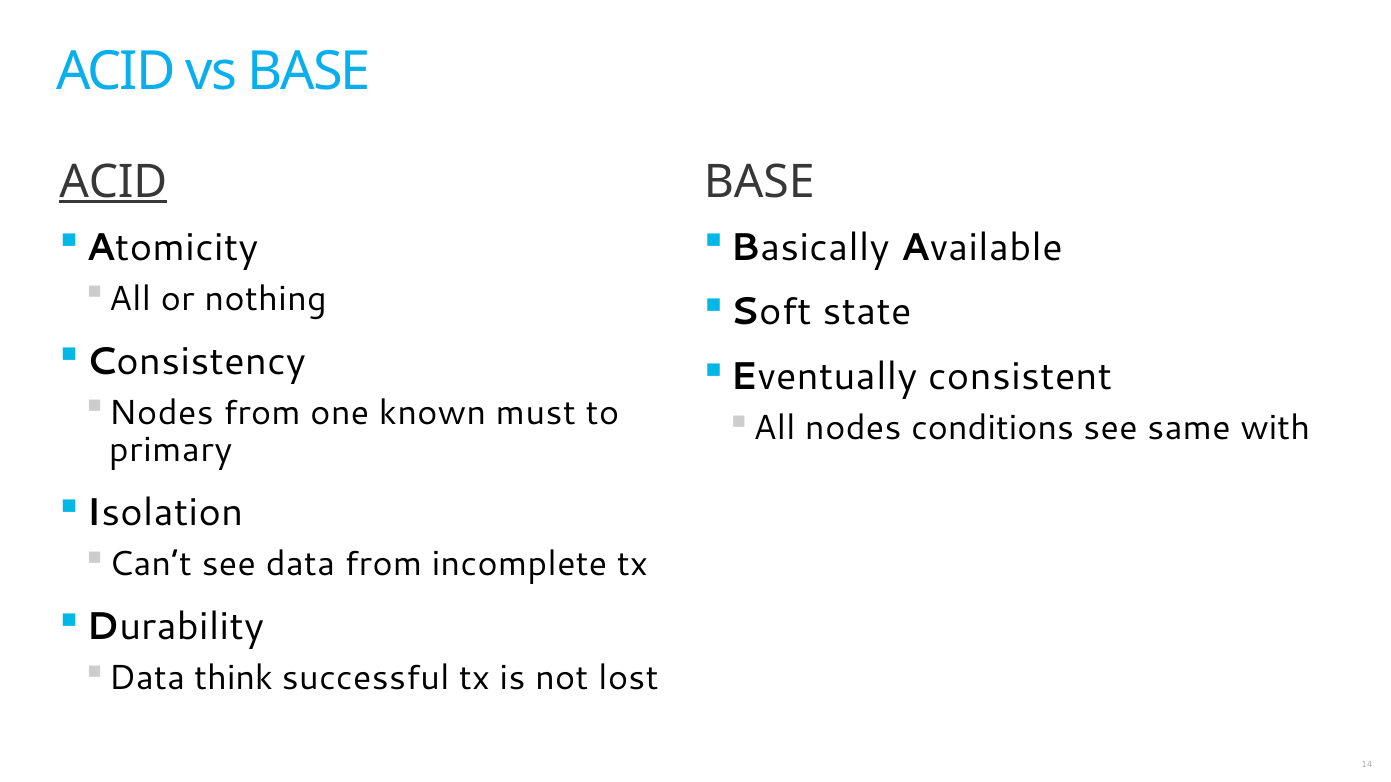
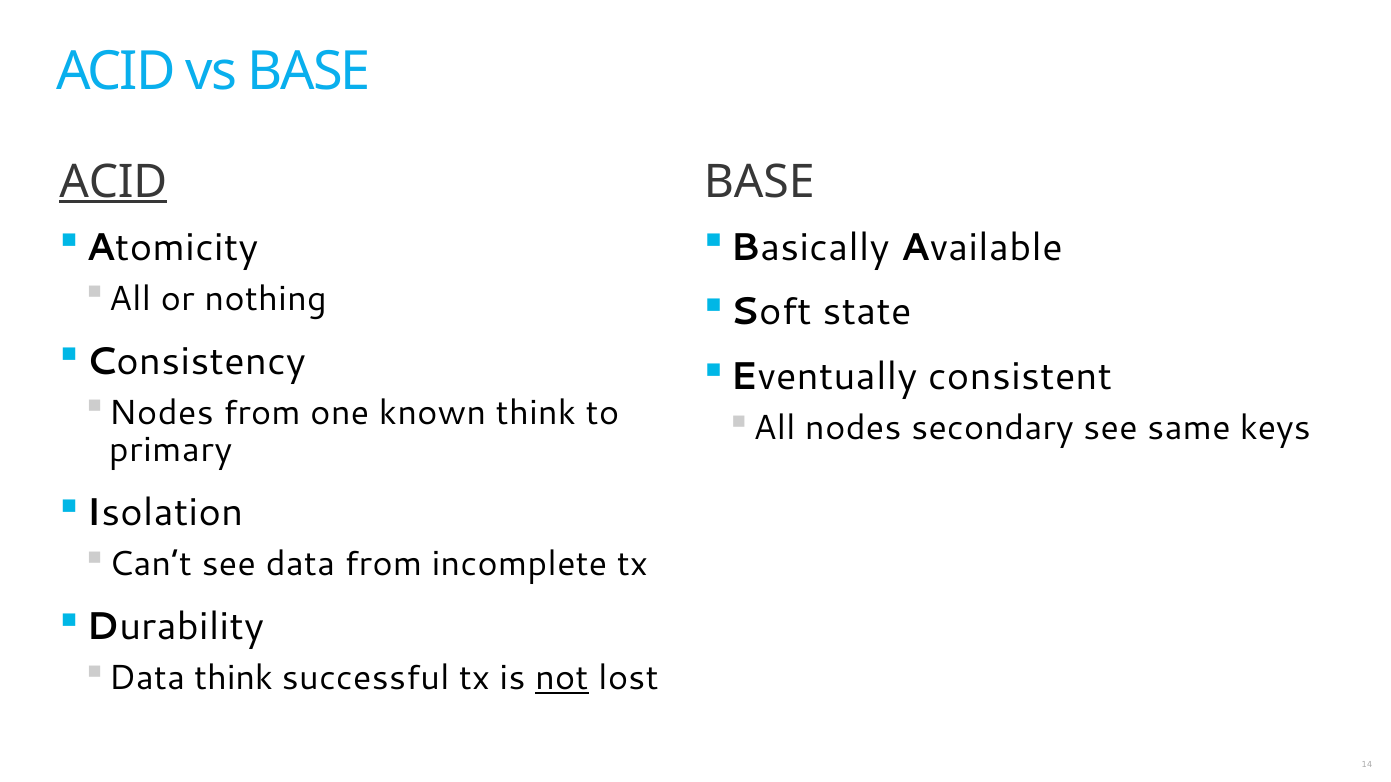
known must: must -> think (536, 413)
conditions: conditions -> secondary (992, 429)
with: with -> keys (1275, 429)
not underline: none -> present (562, 679)
